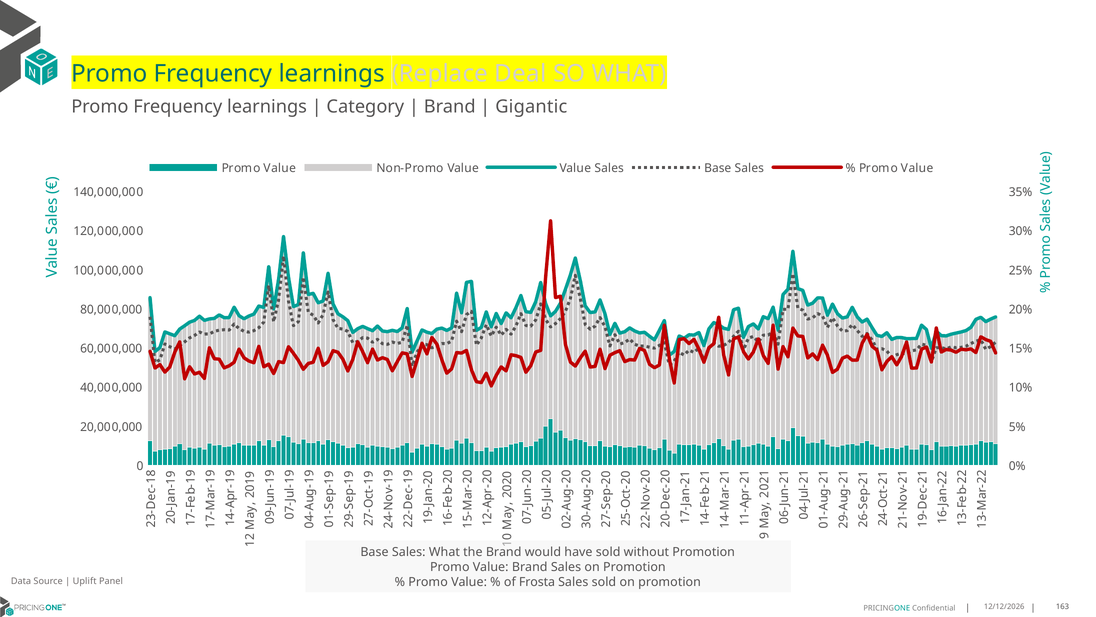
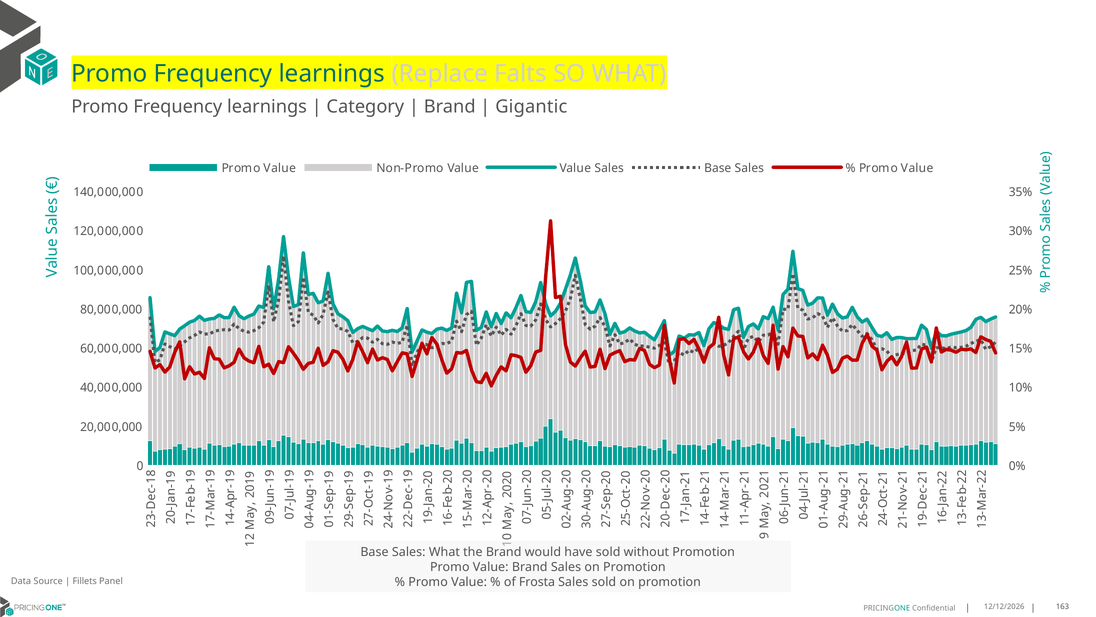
Deal: Deal -> Falts (520, 74)
Uplift: Uplift -> Fillets (85, 581)
